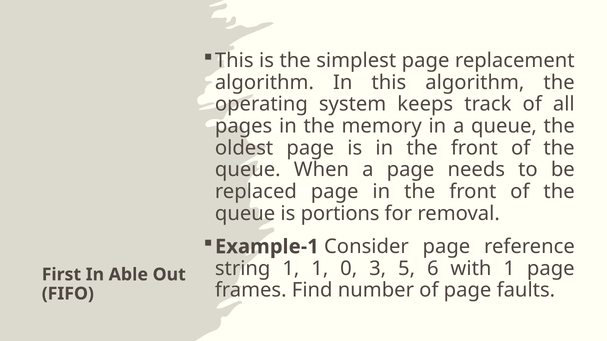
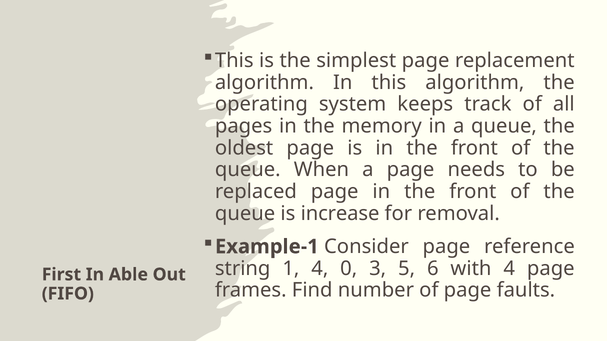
portions: portions -> increase (340, 214)
1 1: 1 -> 4 (320, 269)
with 1: 1 -> 4 (509, 269)
